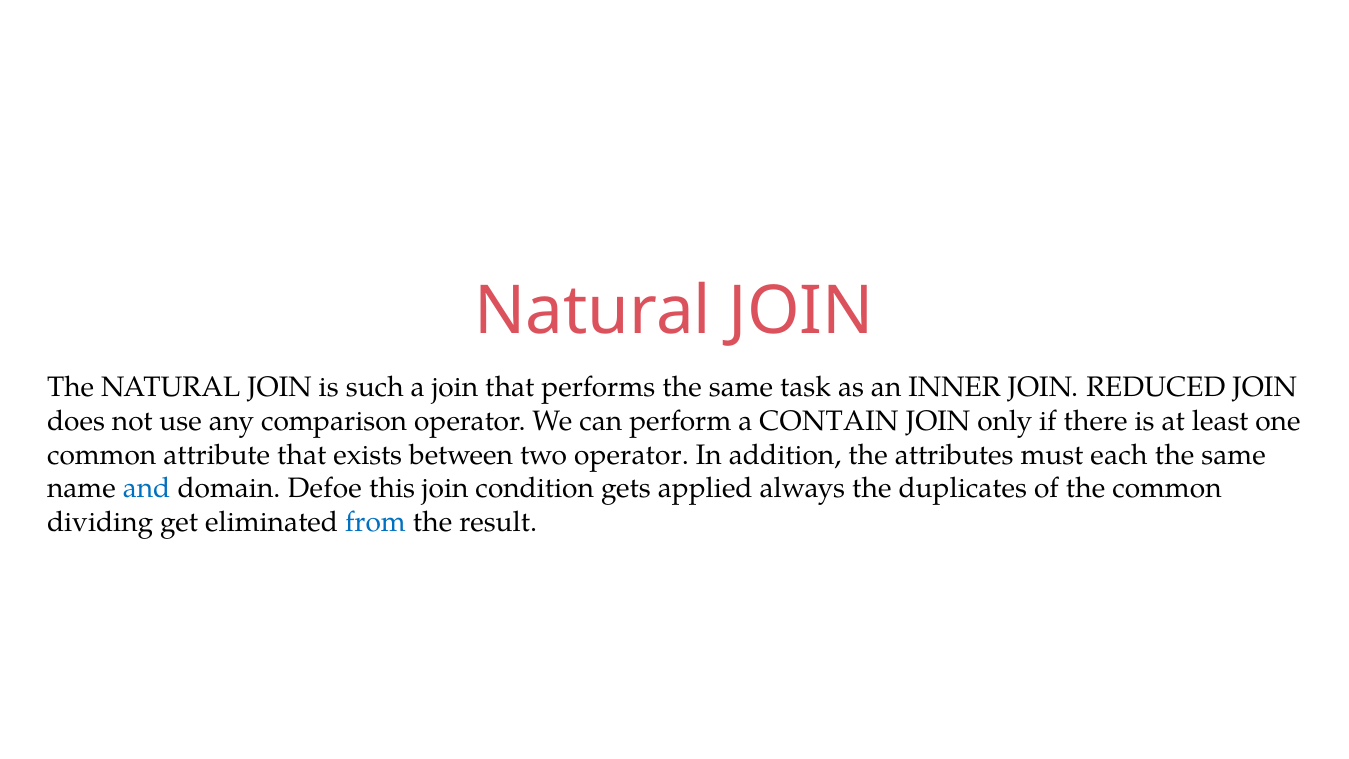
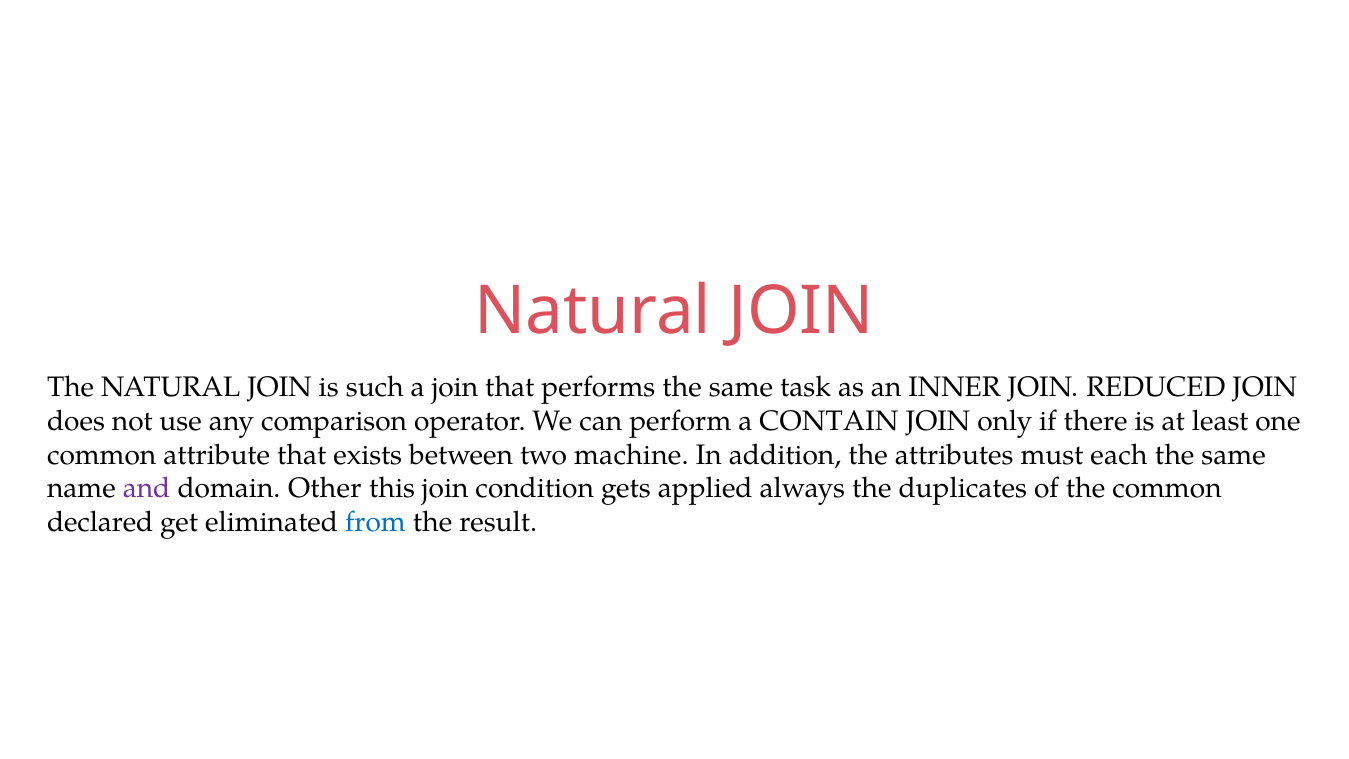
two operator: operator -> machine (631, 455)
and colour: blue -> purple (147, 488)
Defoe: Defoe -> Other (325, 488)
dividing: dividing -> declared (100, 522)
